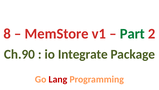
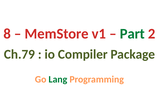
Ch.90: Ch.90 -> Ch.79 (19, 54)
Integrate: Integrate -> Compiler (83, 54)
Lang colour: red -> green (58, 79)
